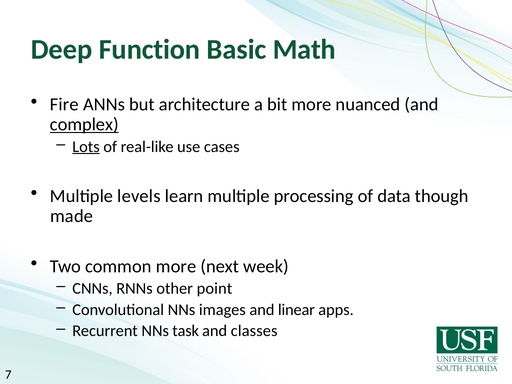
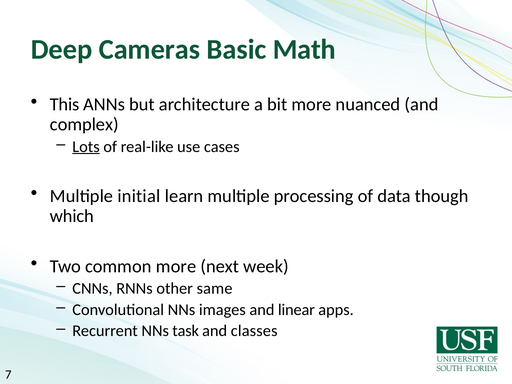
Function: Function -> Cameras (149, 49)
Fire: Fire -> This (65, 105)
complex underline: present -> none (84, 125)
levels: levels -> initial (139, 196)
made: made -> which (72, 216)
point: point -> same (215, 288)
